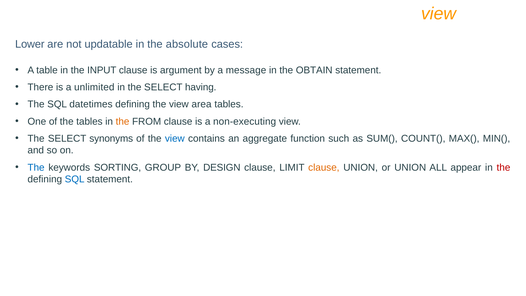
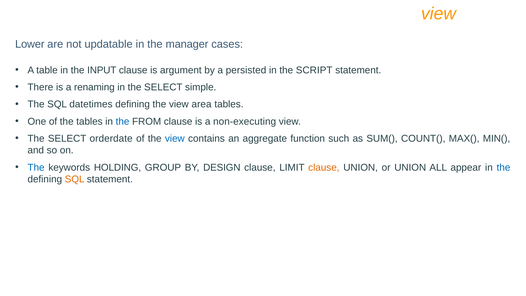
absolute: absolute -> manager (187, 44)
message: message -> persisted (246, 70)
OBTAIN: OBTAIN -> SCRIPT (314, 70)
unlimited: unlimited -> renaming (94, 87)
having: having -> simple (201, 87)
the colour: orange -> blue (123, 121)
synonyms: synonyms -> orderdate (111, 138)
SORTING: SORTING -> HOLDING (118, 167)
the colour: red -> blue (503, 167)
SQL colour: blue -> orange (75, 179)
